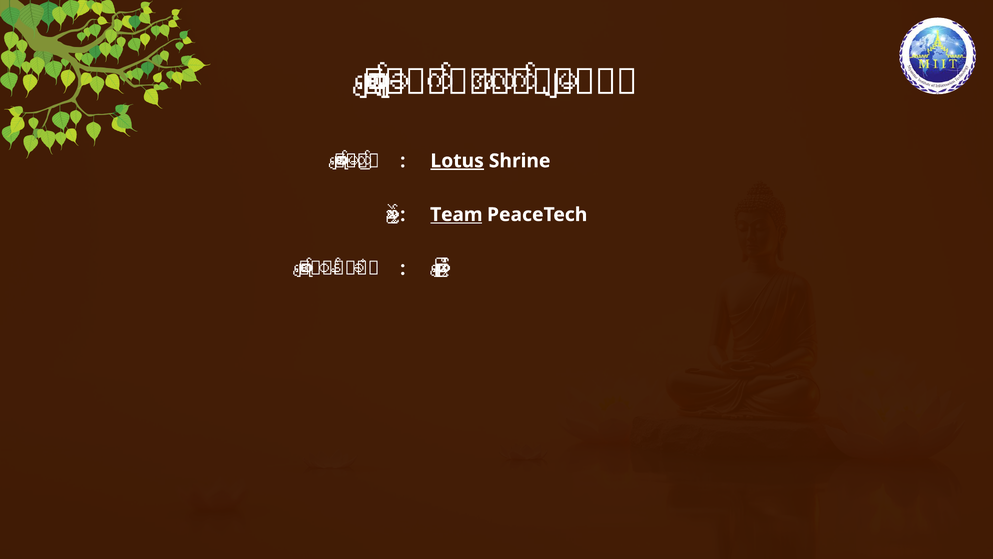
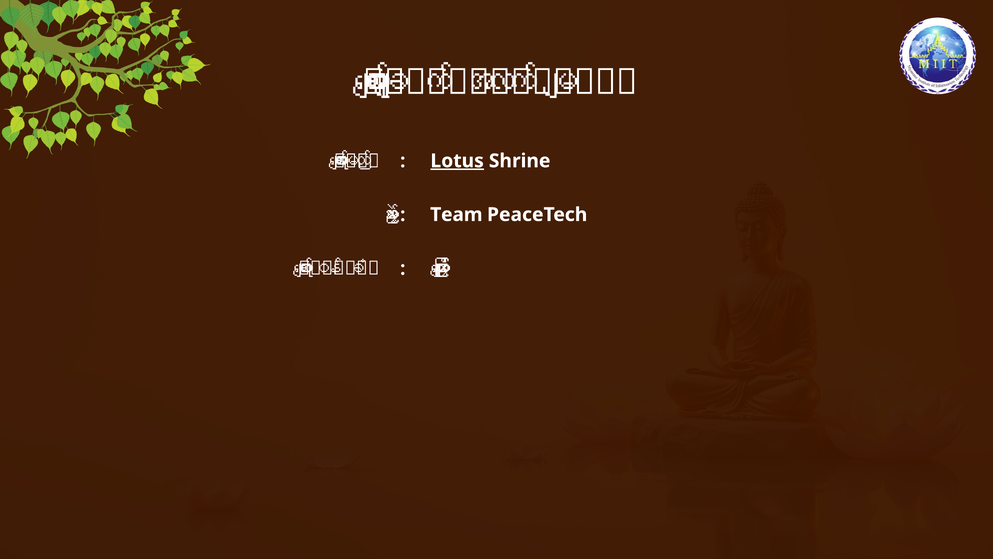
Team underline: present -> none (456, 214)
